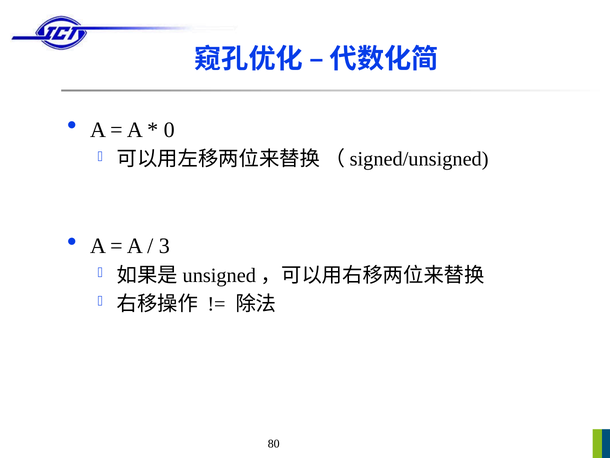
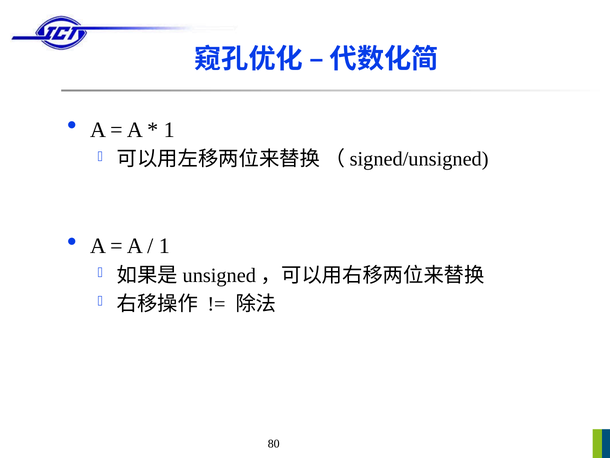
0: 0 -> 1 (169, 130)
3: 3 -> 1 (164, 246)
